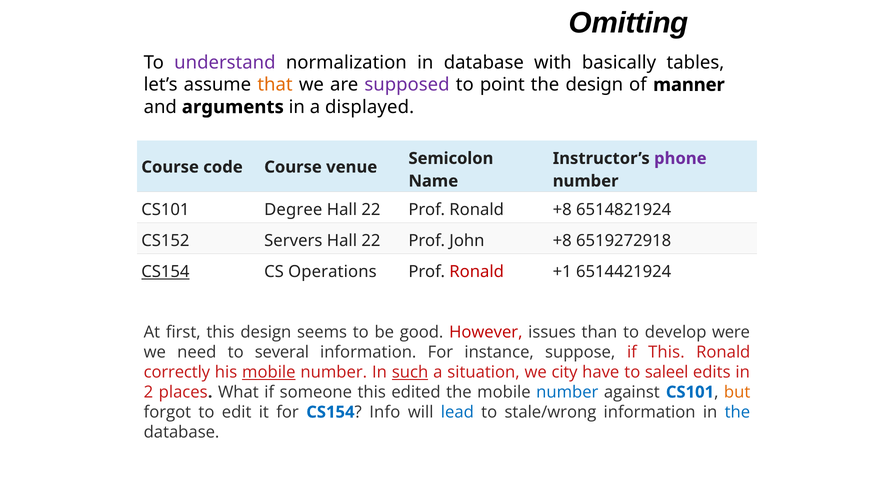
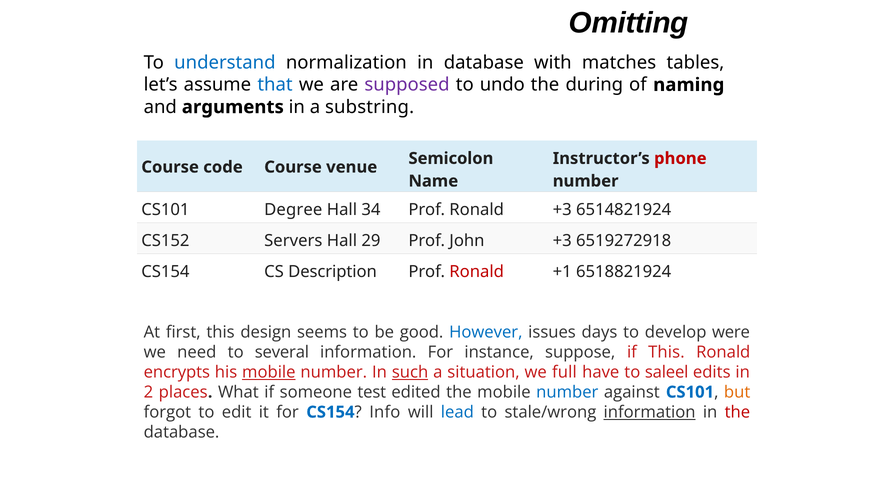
understand colour: purple -> blue (225, 63)
basically: basically -> matches (619, 63)
that colour: orange -> blue (275, 85)
point: point -> undo (502, 85)
the design: design -> during (594, 85)
manner: manner -> naming (689, 85)
displayed: displayed -> substring (370, 107)
phone colour: purple -> red (680, 158)
22: 22 -> 34 (371, 210)
Ronald +8: +8 -> +3 (562, 210)
22: 22 -> 29 (371, 241)
John +8: +8 -> +3 (562, 241)
CS154 underline: present -> none (165, 272)
Operations: Operations -> Description (333, 272)
6514421924: 6514421924 -> 6518821924 (624, 272)
However colour: red -> blue (486, 332)
than: than -> days (599, 332)
correctly: correctly -> encrypts (177, 372)
city: city -> full (564, 372)
someone this: this -> test (372, 392)
information underline: none -> present (650, 412)
the colour: blue -> red (737, 412)
